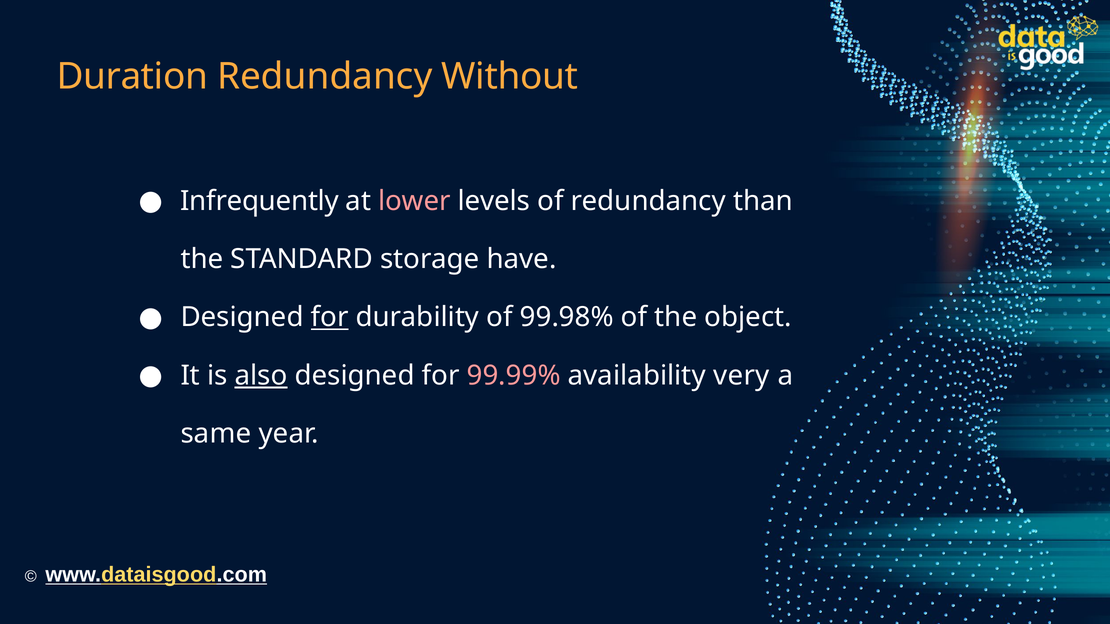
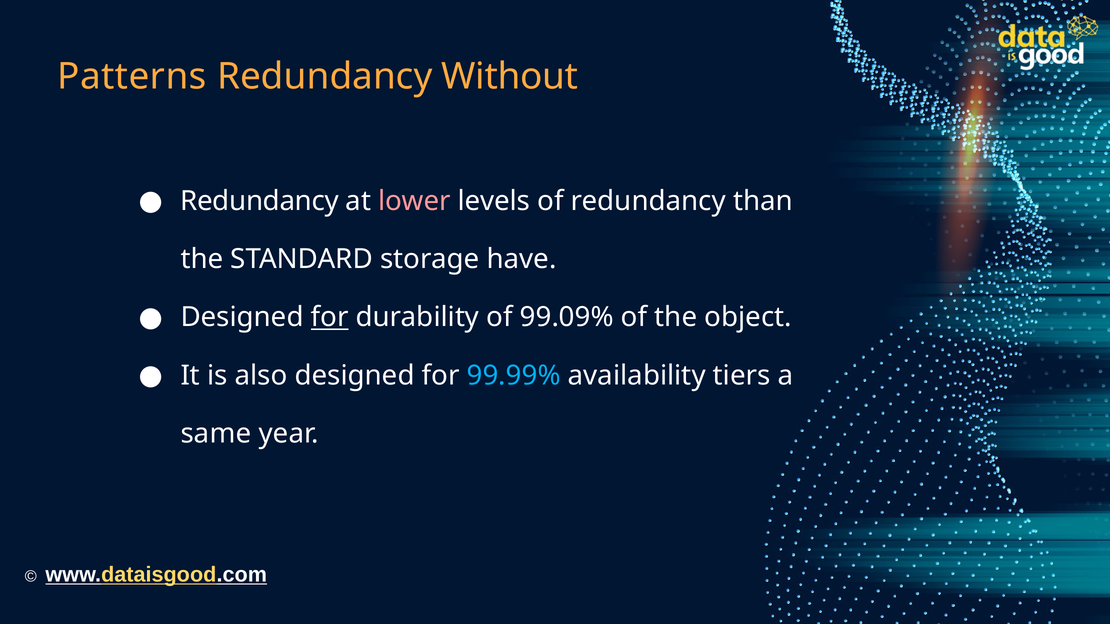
Duration: Duration -> Patterns (132, 76)
Infrequently: Infrequently -> Redundancy (260, 201)
99.98%: 99.98% -> 99.09% (567, 318)
also underline: present -> none (261, 376)
99.99% colour: pink -> light blue (514, 376)
very: very -> tiers (742, 376)
